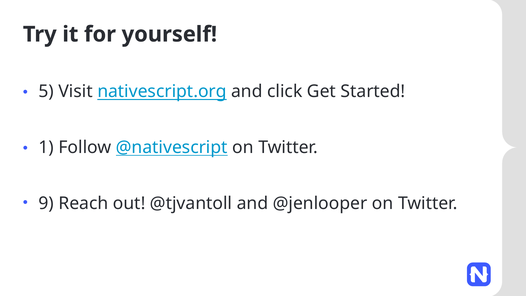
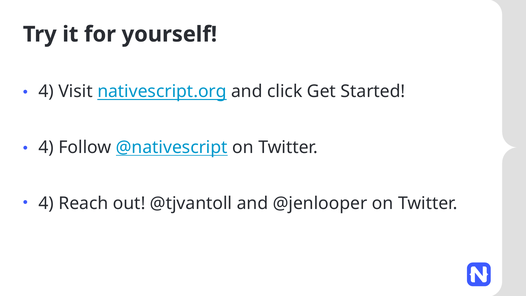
5: 5 -> 4 (46, 91)
1: 1 -> 4 (46, 147)
9: 9 -> 4 (46, 203)
